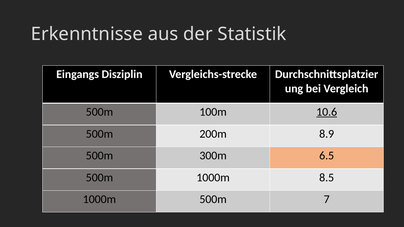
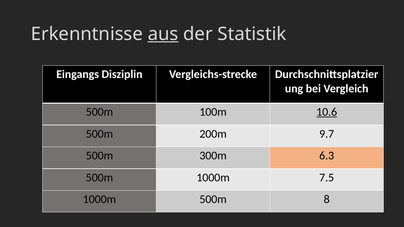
aus underline: none -> present (163, 34)
8.9: 8.9 -> 9.7 (327, 134)
6.5: 6.5 -> 6.3 (327, 156)
8.5: 8.5 -> 7.5 (327, 178)
7: 7 -> 8 (327, 200)
